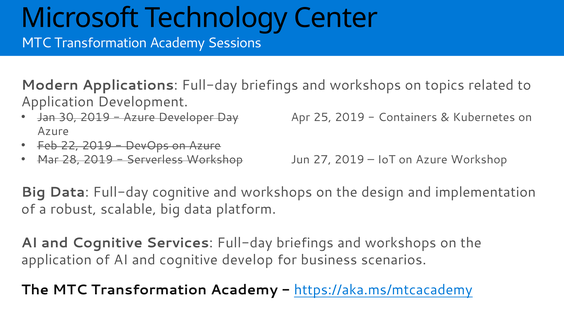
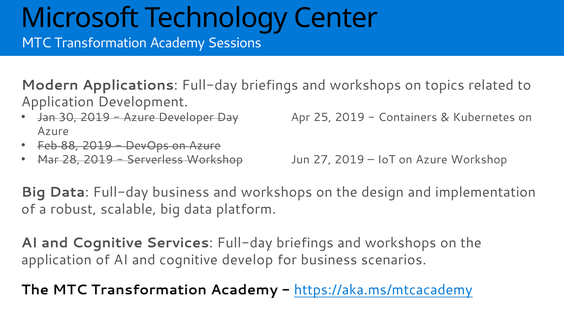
22: 22 -> 88 (70, 146)
Full-day cognitive: cognitive -> business (181, 192)
